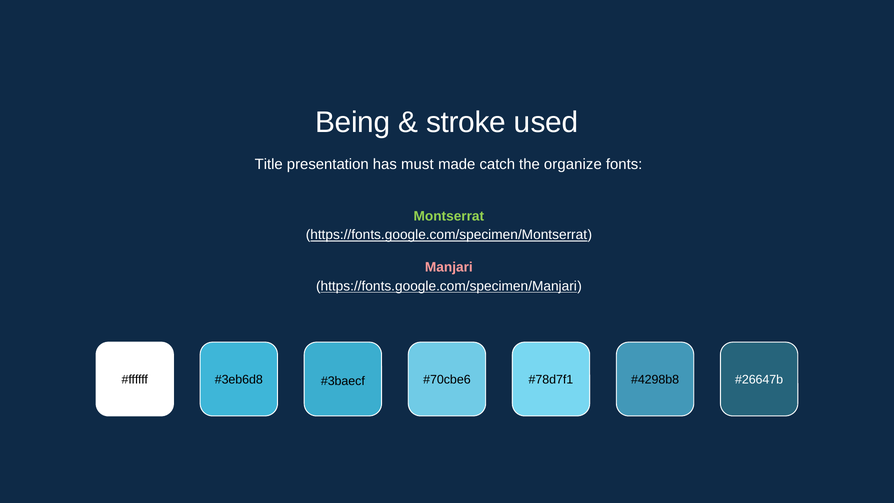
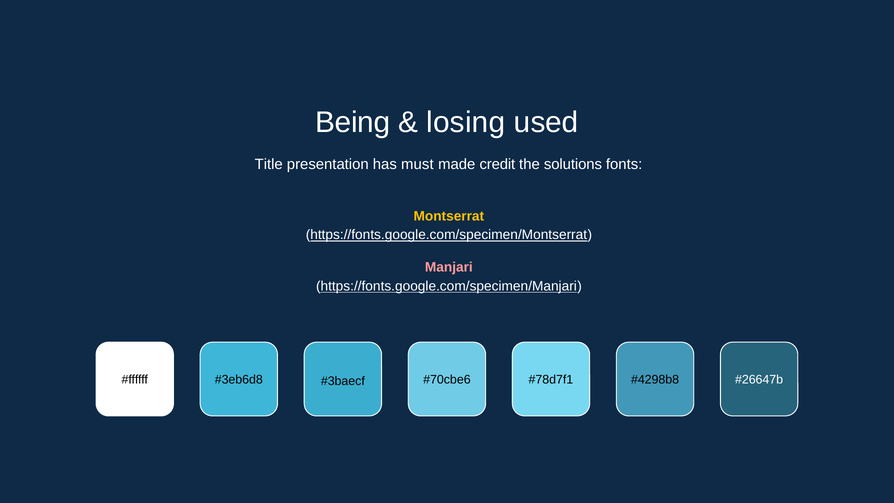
stroke: stroke -> losing (466, 122)
catch: catch -> credit (497, 164)
organize: organize -> solutions (573, 164)
Montserrat colour: light green -> yellow (449, 216)
